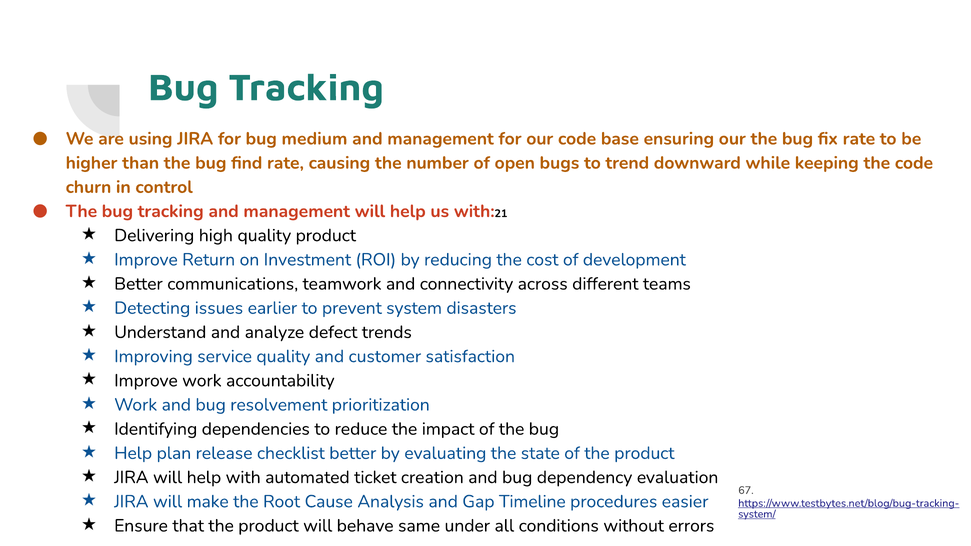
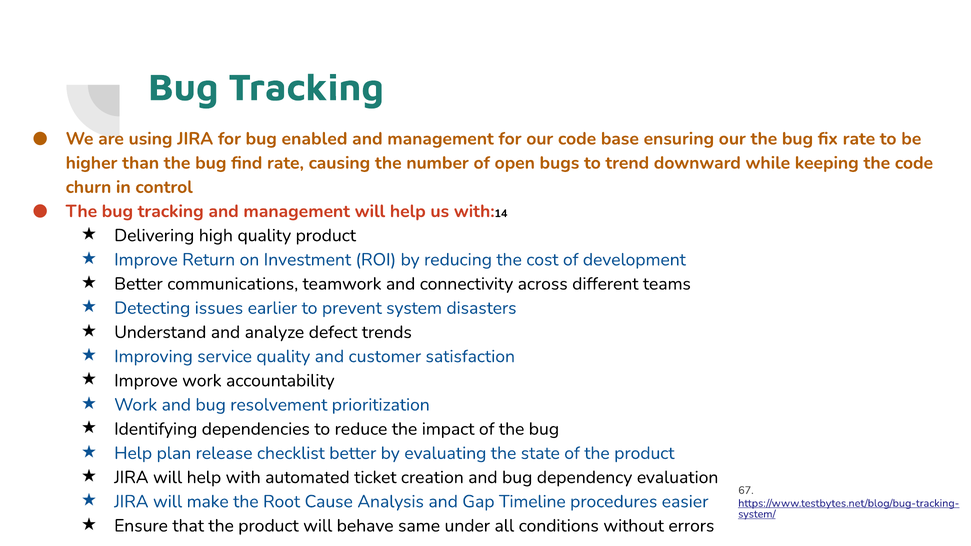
medium: medium -> enabled (314, 139)
21: 21 -> 14 (501, 214)
